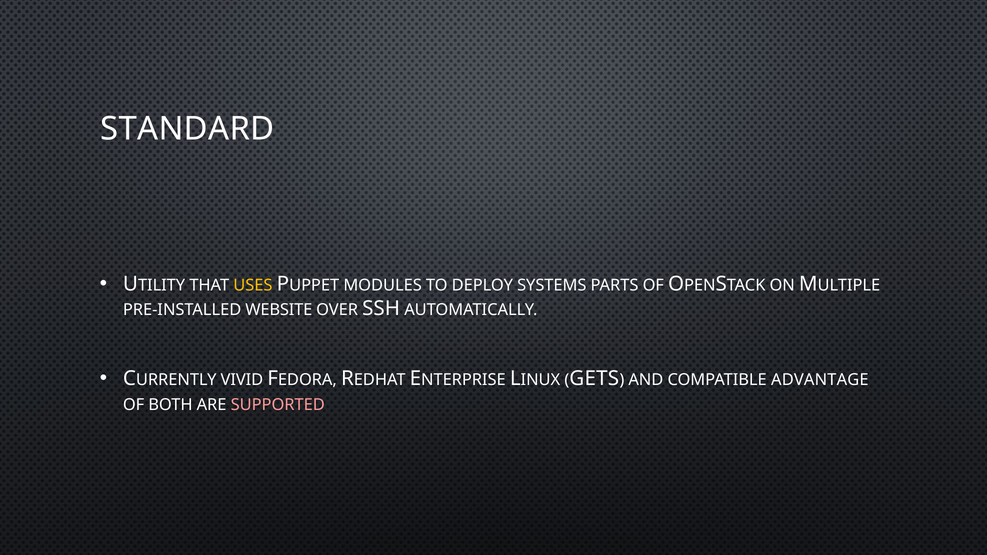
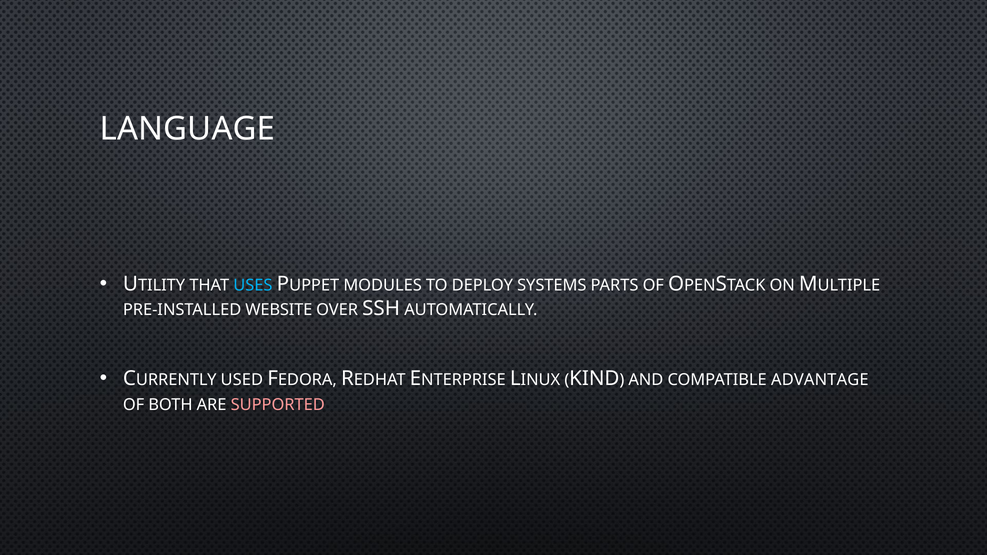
STANDARD: STANDARD -> LANGUAGE (187, 129)
USES colour: yellow -> light blue (253, 285)
VIVID: VIVID -> USED (242, 380)
GETS: GETS -> KIND (594, 379)
